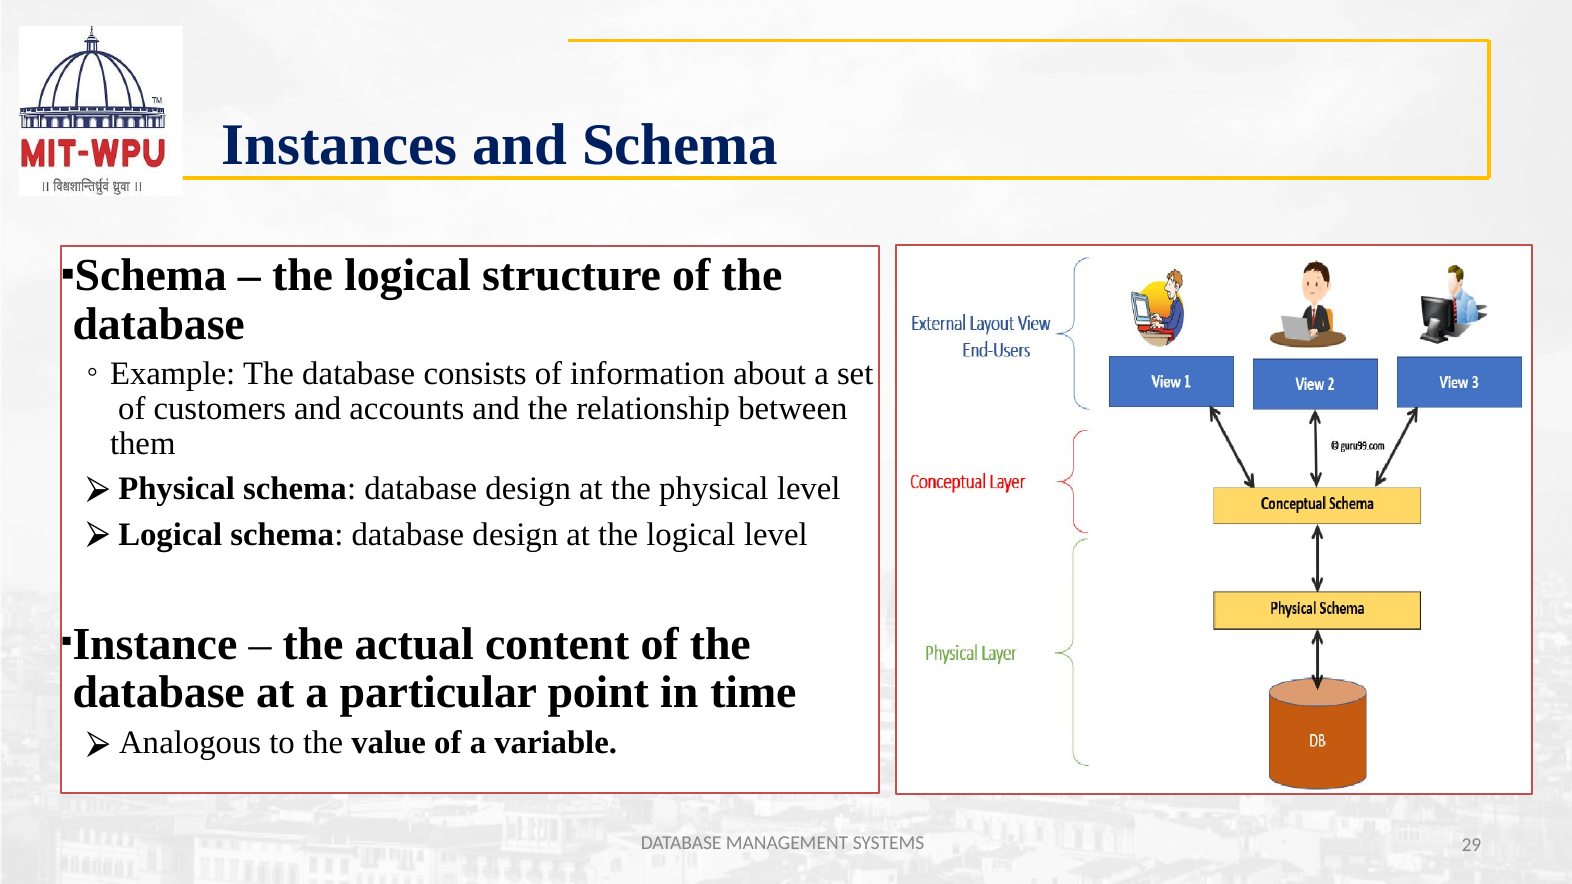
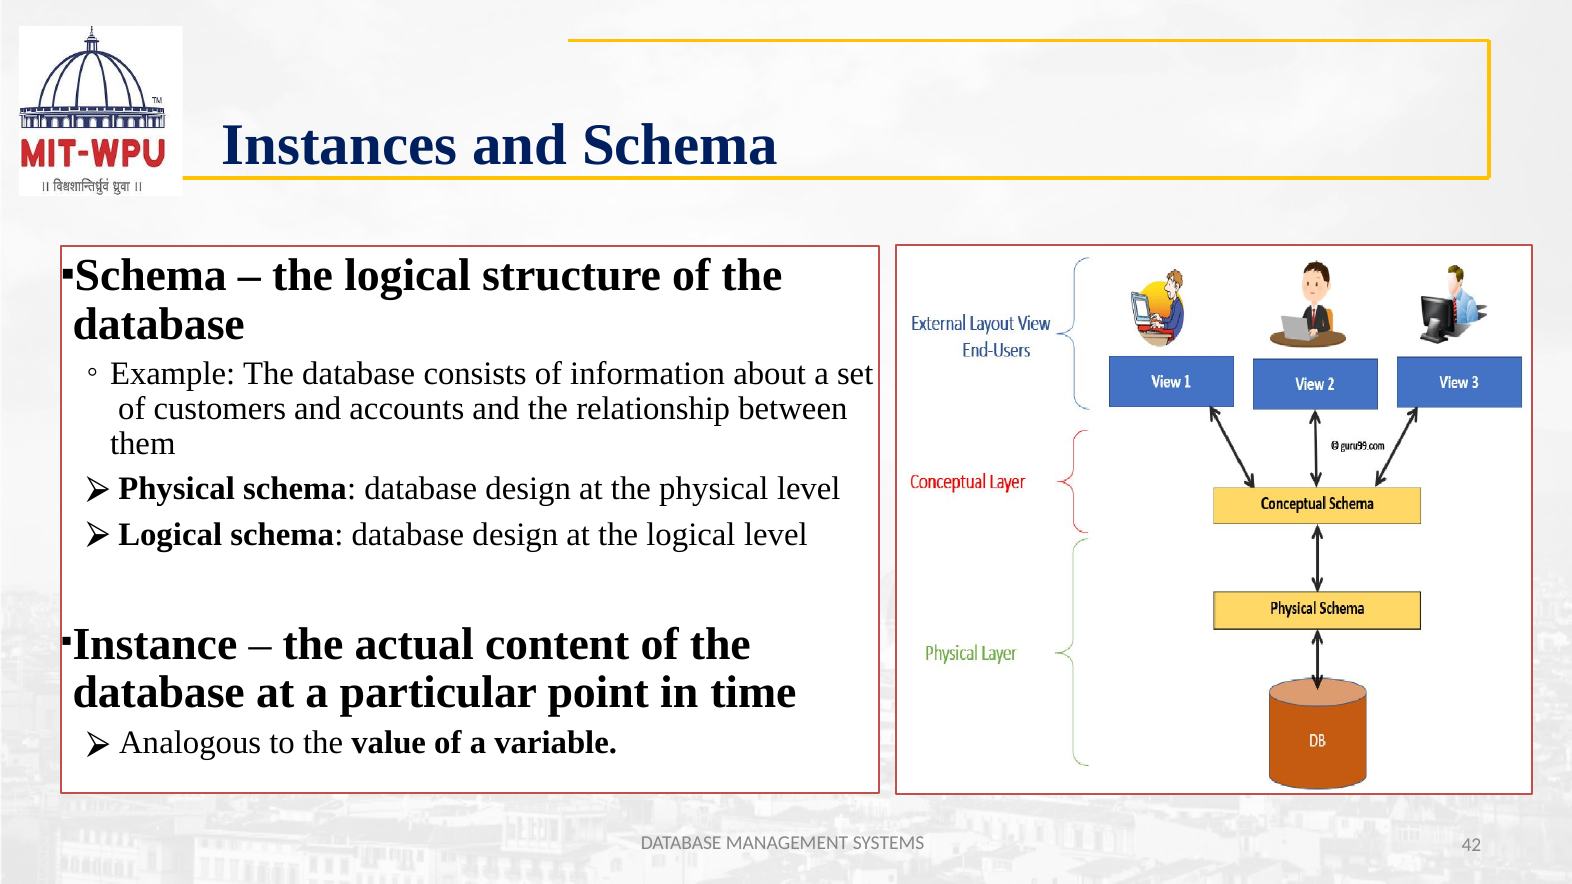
29: 29 -> 42 (1471, 845)
